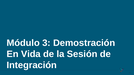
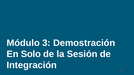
Vida: Vida -> Solo (31, 54)
